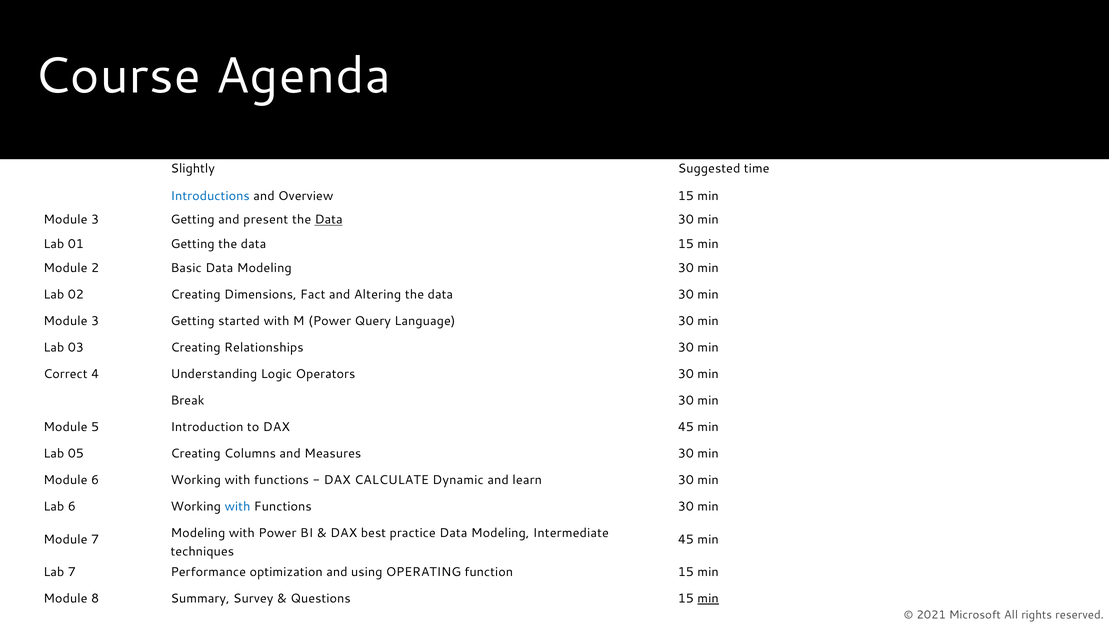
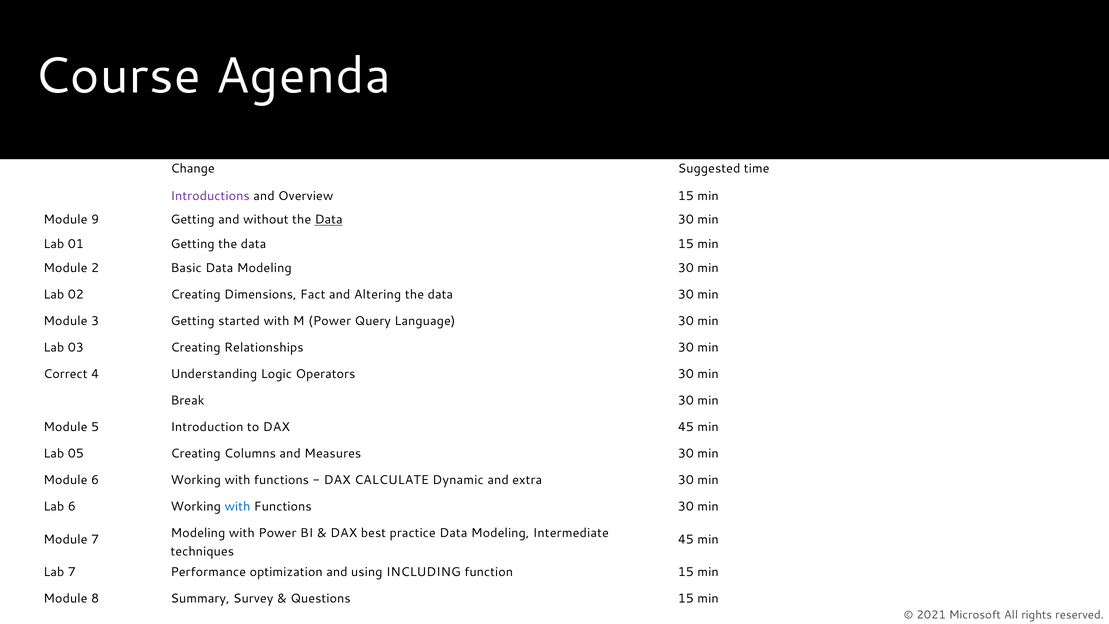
Slightly: Slightly -> Change (193, 169)
Introductions colour: blue -> purple (210, 196)
3: 3 -> 9 (95, 220)
present: present -> without (266, 220)
learn: learn -> extra (527, 480)
OPERATING: OPERATING -> INCLUDING (423, 572)
min underline: present -> none (708, 598)
